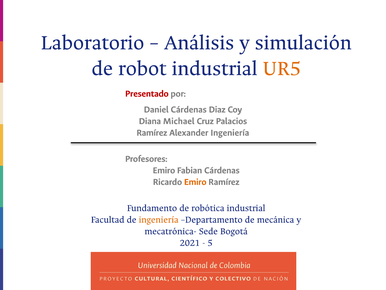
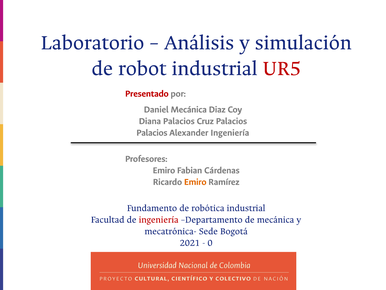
UR5 colour: orange -> red (282, 68)
Daniel Cárdenas: Cárdenas -> Mecánica (189, 109)
Diana Michael: Michael -> Palacios (179, 121)
Ramírez: Ramírez -> Palacios (152, 132)
ingeniería colour: orange -> red (159, 219)
5: 5 -> 0 (210, 242)
